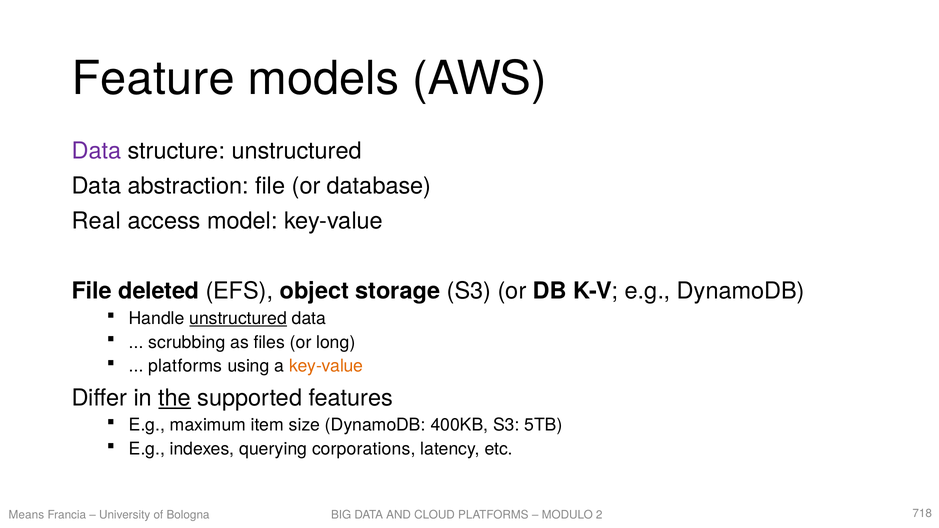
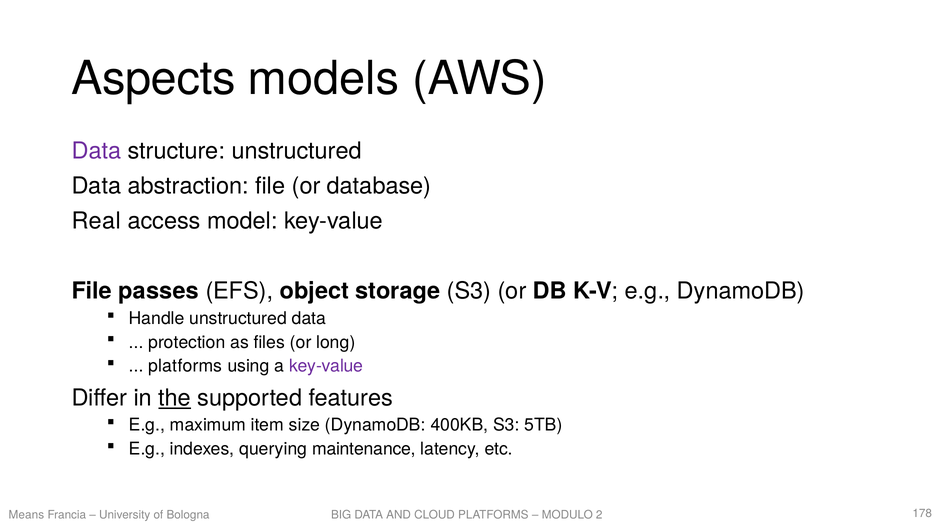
Feature: Feature -> Aspects (153, 79)
deleted: deleted -> passes (159, 291)
unstructured underline: present -> none (238, 318)
scrubbing: scrubbing -> protection (187, 342)
key-value colour: orange -> purple (326, 366)
corporations: corporations -> maintenance (364, 449)
718: 718 -> 178 (922, 514)
